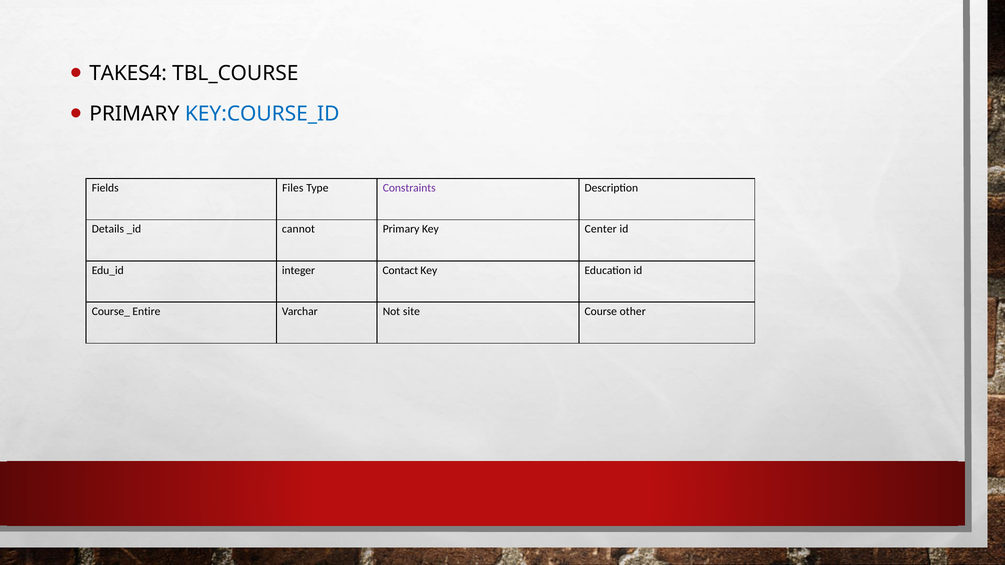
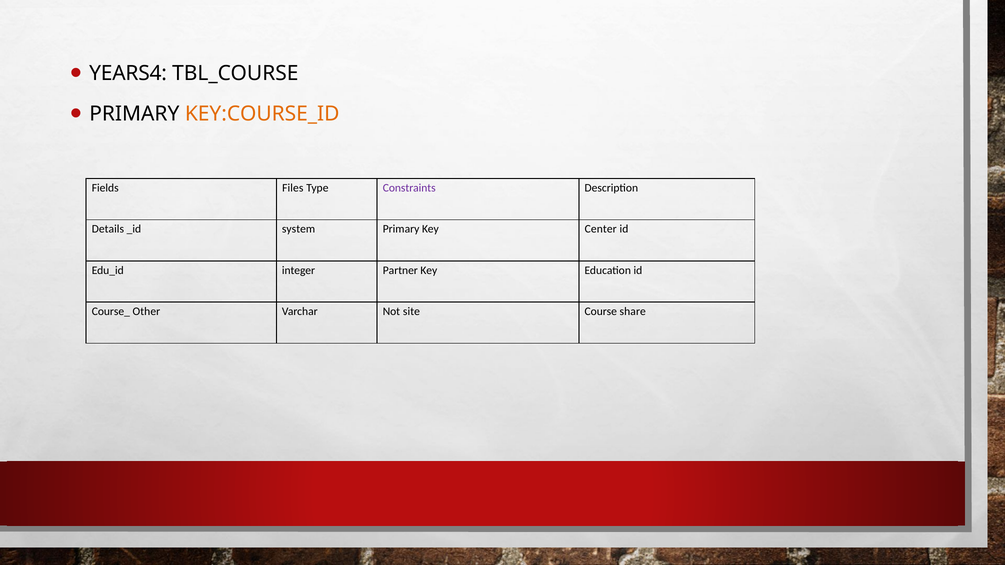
TAKES4: TAKES4 -> YEARS4 (128, 73)
KEY:COURSE_ID colour: blue -> orange (262, 114)
cannot: cannot -> system (299, 229)
Contact: Contact -> Partner (400, 270)
Entire: Entire -> Other (146, 312)
other: other -> share (633, 312)
